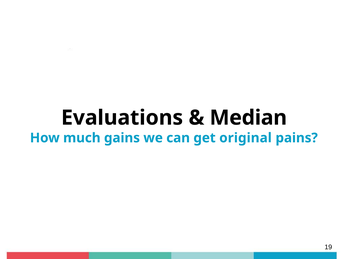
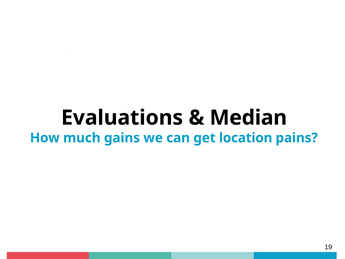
original: original -> location (246, 138)
